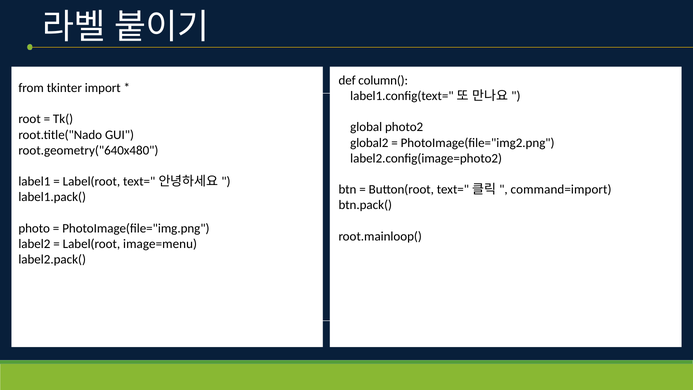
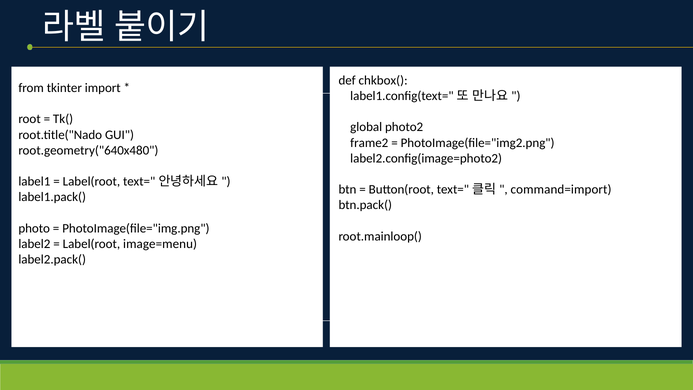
column(: column( -> chkbox( (383, 80)
global2: global2 -> frame2 (369, 143)
